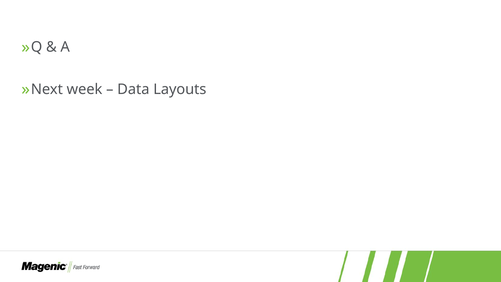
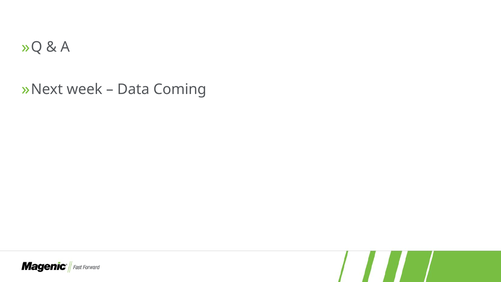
Layouts: Layouts -> Coming (180, 89)
